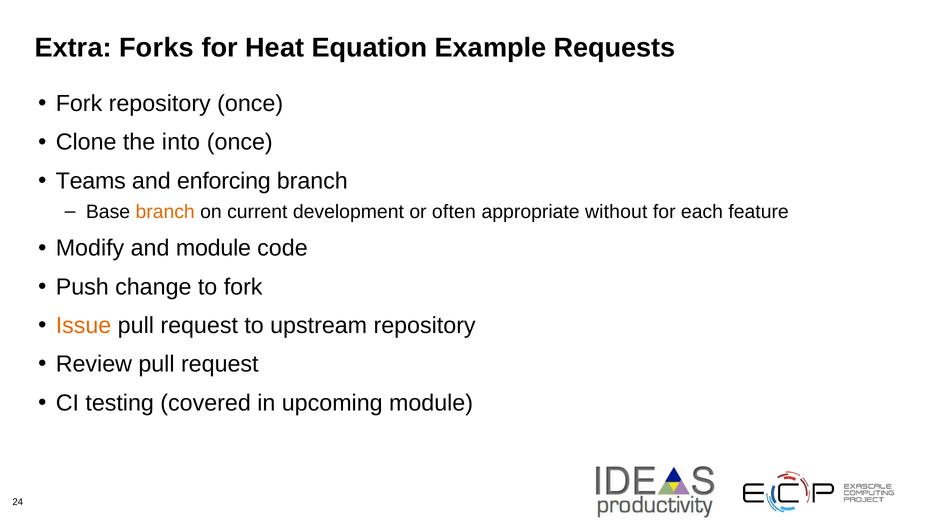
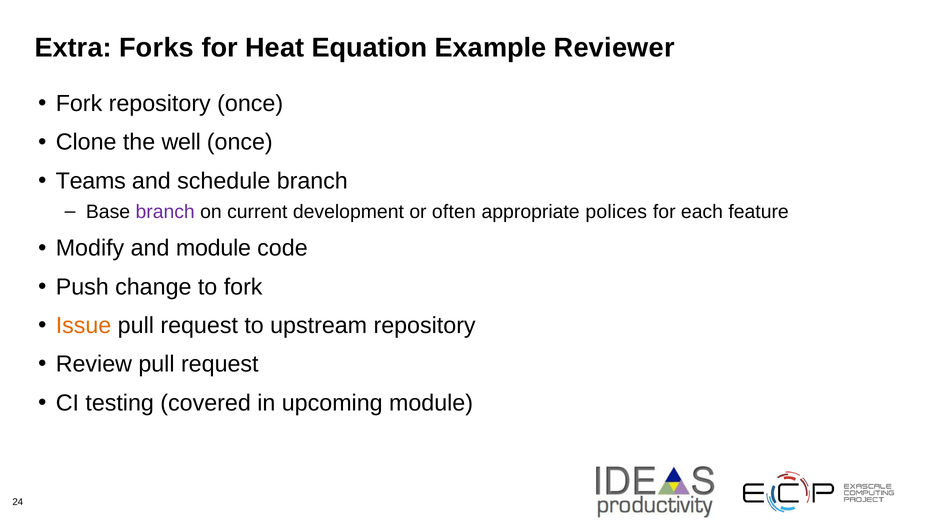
Requests: Requests -> Reviewer (614, 48)
into: into -> well (181, 142)
enforcing: enforcing -> schedule (224, 181)
branch colour: orange -> purple (165, 212)
without: without -> polices (616, 212)
